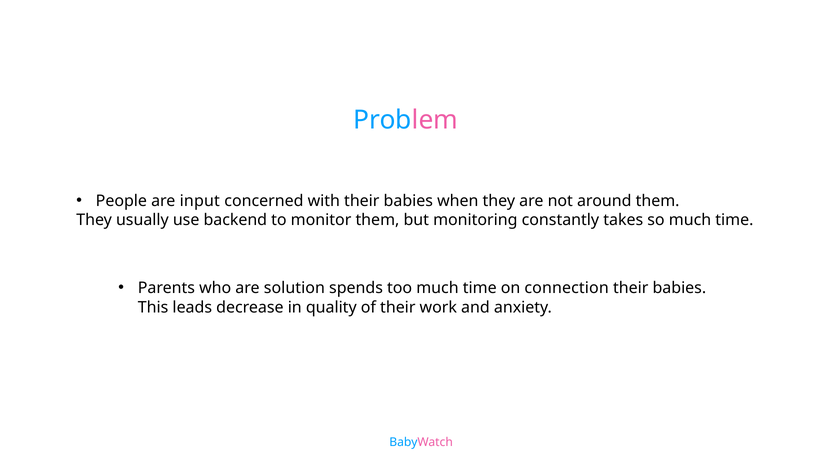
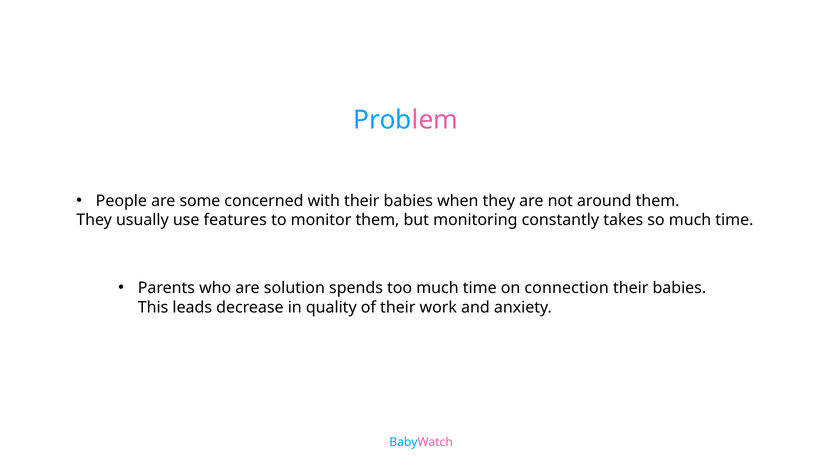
input: input -> some (200, 201)
backend: backend -> features (235, 220)
